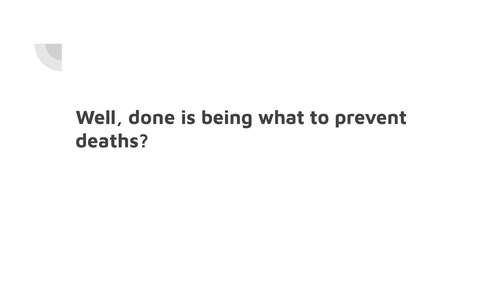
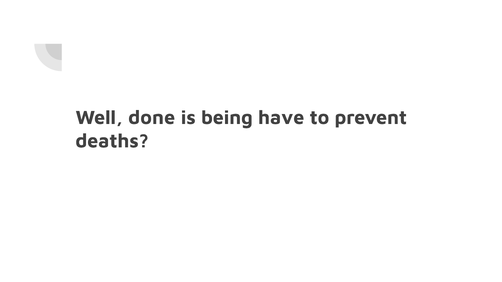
what: what -> have (281, 118)
